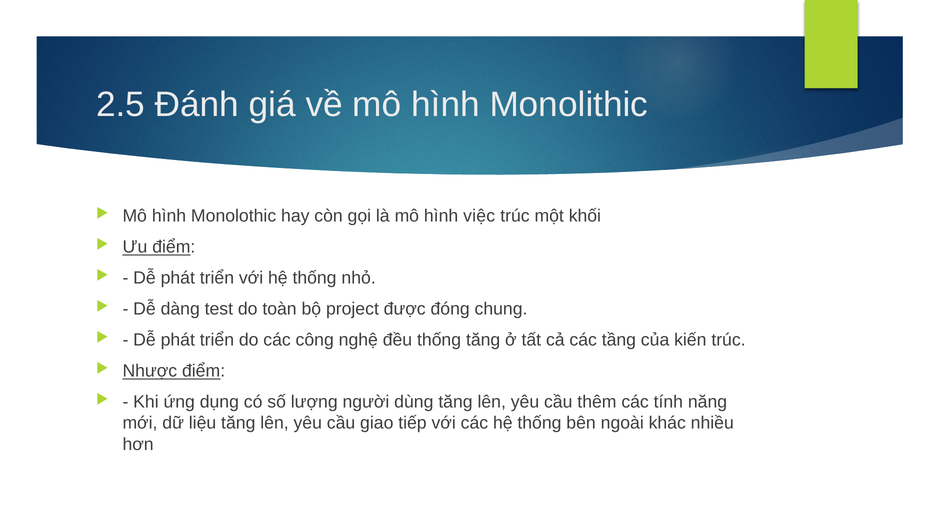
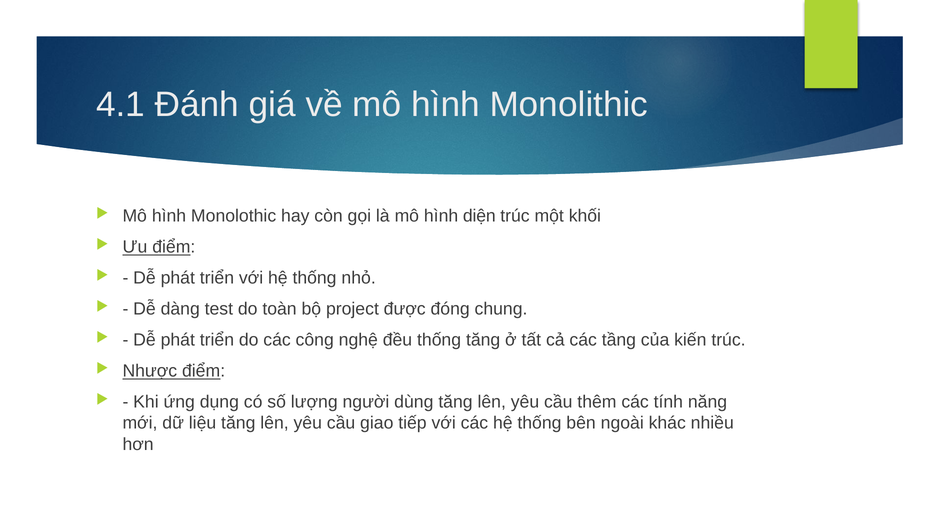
2.5: 2.5 -> 4.1 (121, 105)
việc: việc -> diện (479, 216)
